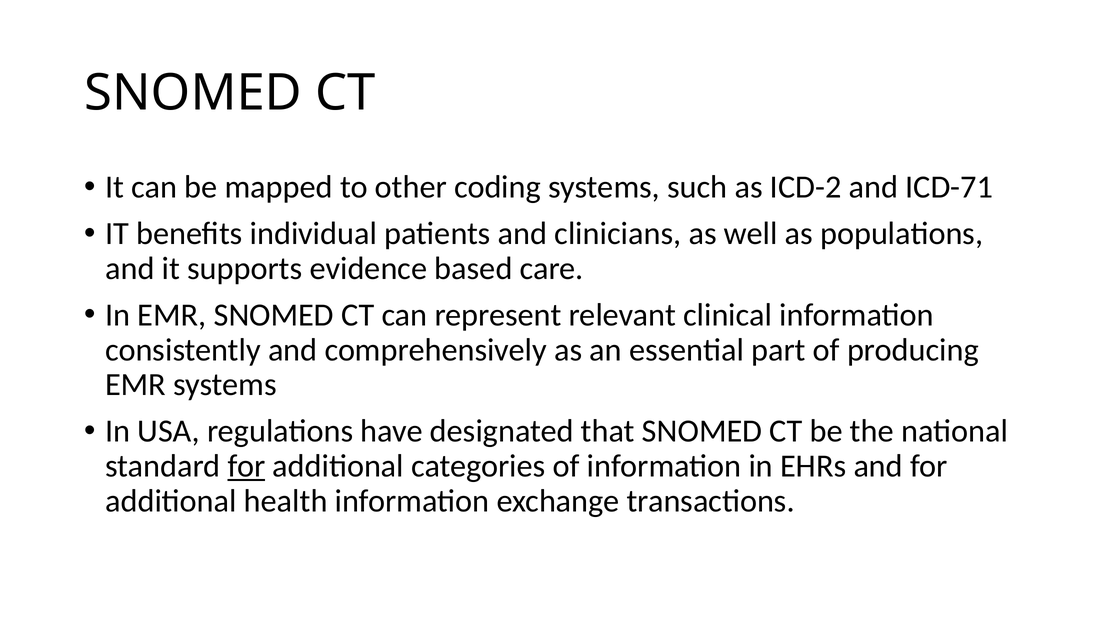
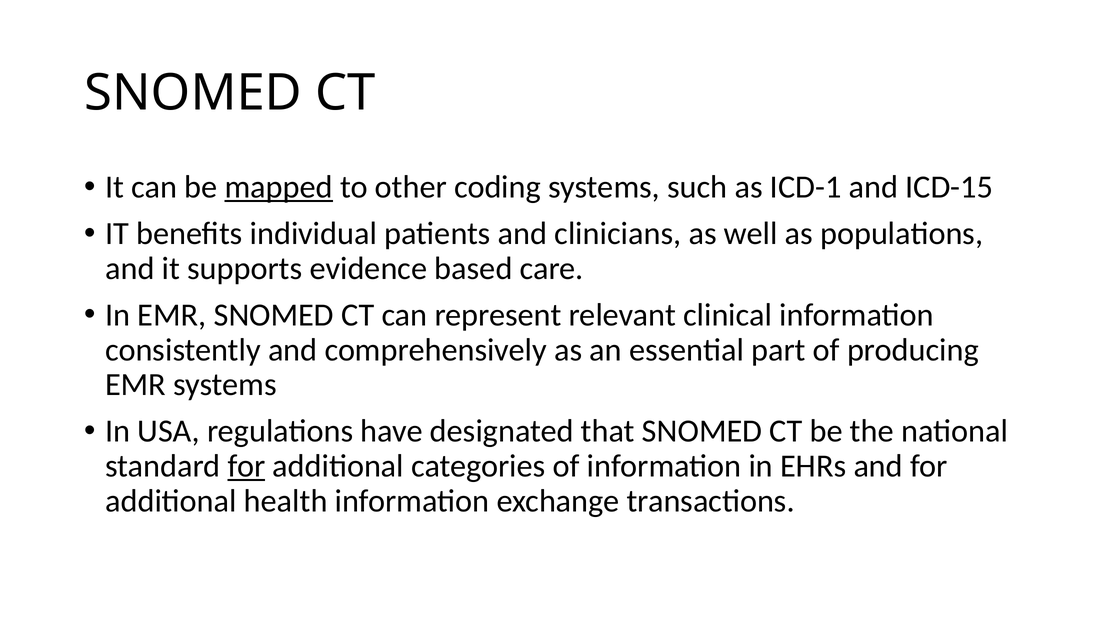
mapped underline: none -> present (279, 187)
ICD-2: ICD-2 -> ICD-1 (806, 187)
ICD-71: ICD-71 -> ICD-15 (949, 187)
